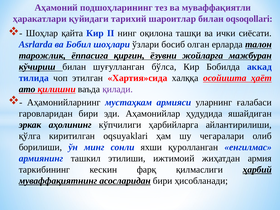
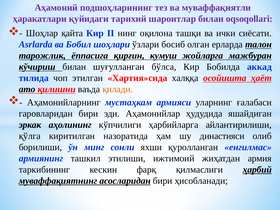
ёзувни: ёзувни -> кумуш (163, 56)
қилади colour: purple -> orange (118, 89)
oqsuyaklari: oqsuyaklari -> назоратида (126, 136)
чегаралари: чегаралари -> династияси (222, 136)
